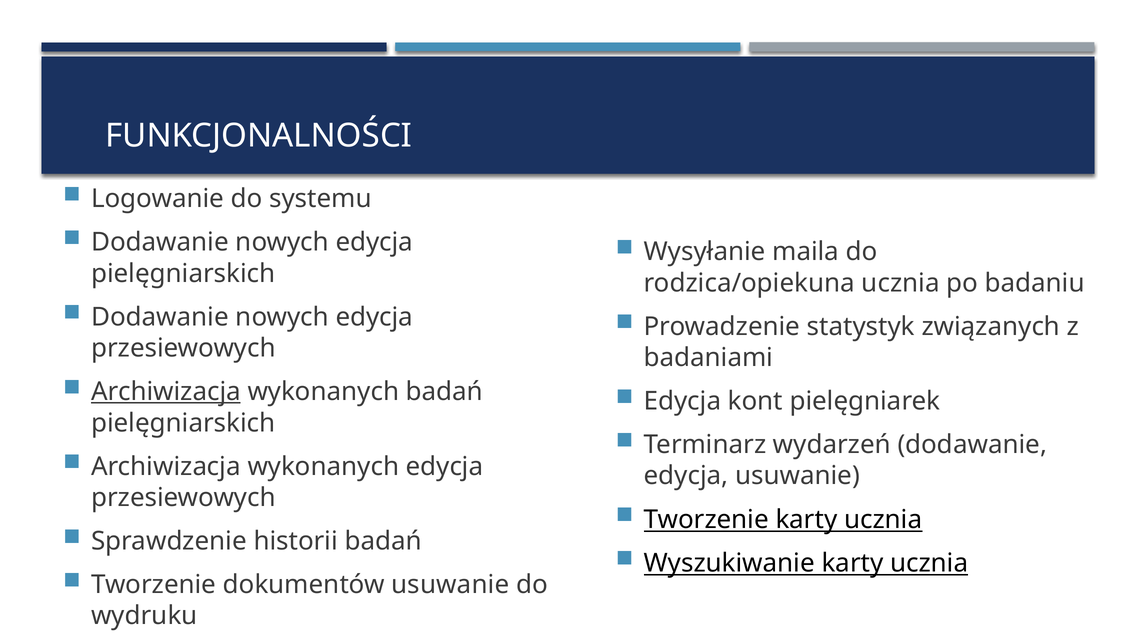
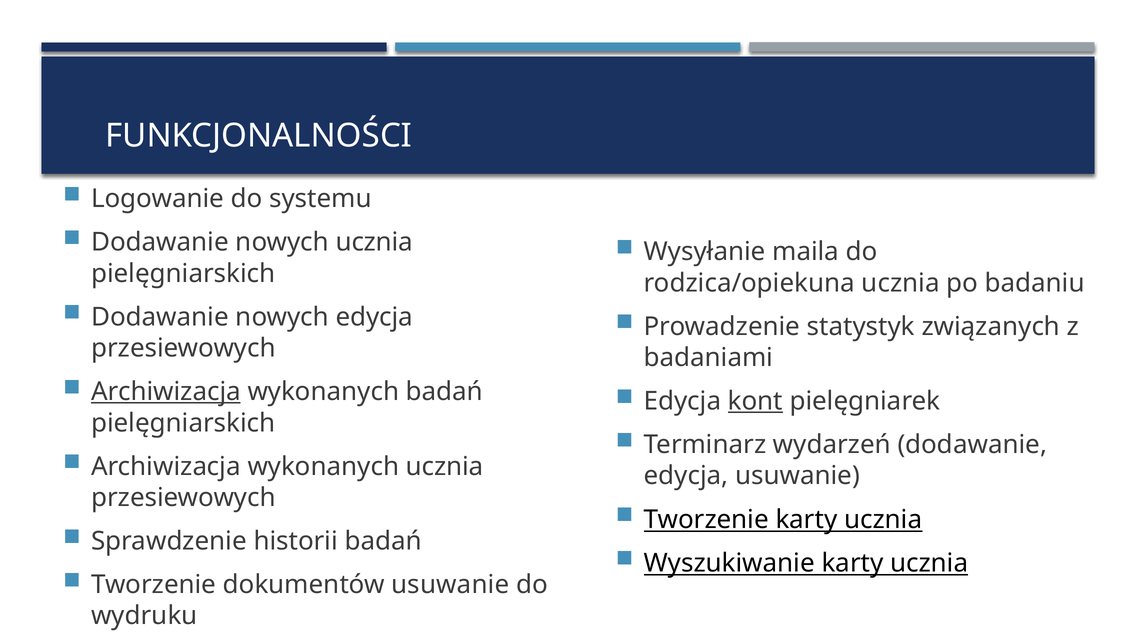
edycja: edycja -> ucznia (374, 242)
kont underline: none -> present (755, 401)
wykonanych edycja: edycja -> ucznia (445, 466)
